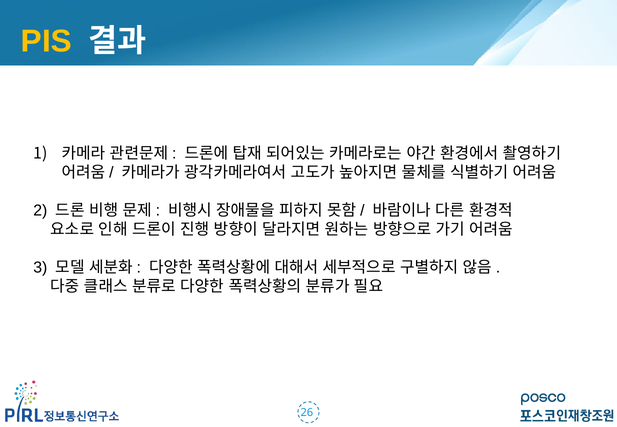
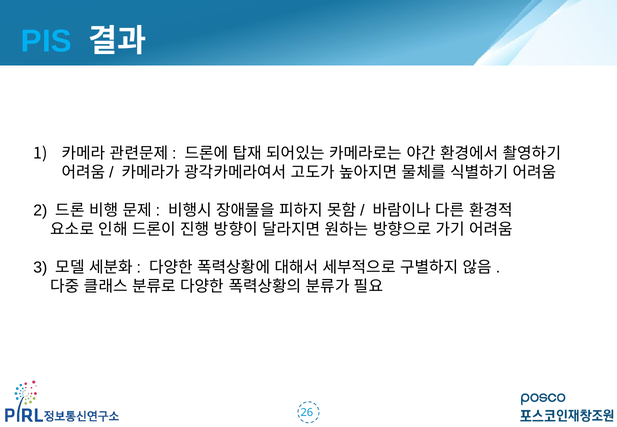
PIS colour: yellow -> light blue (46, 42)
